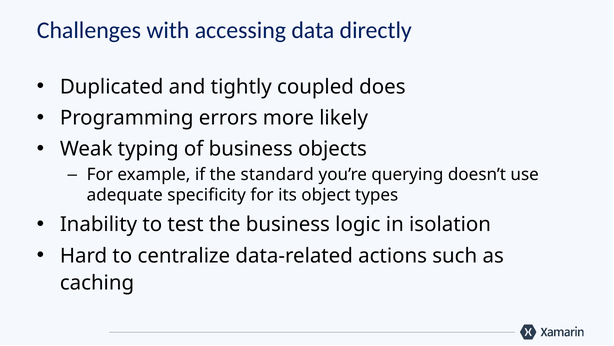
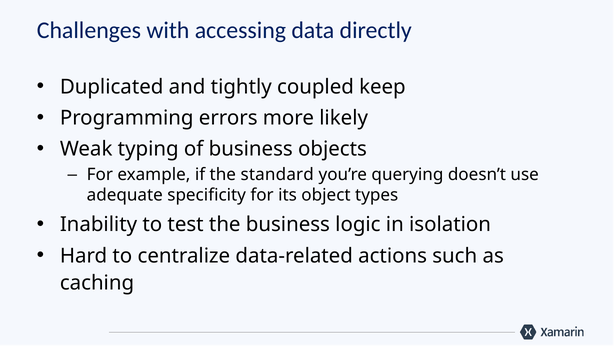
does: does -> keep (382, 87)
